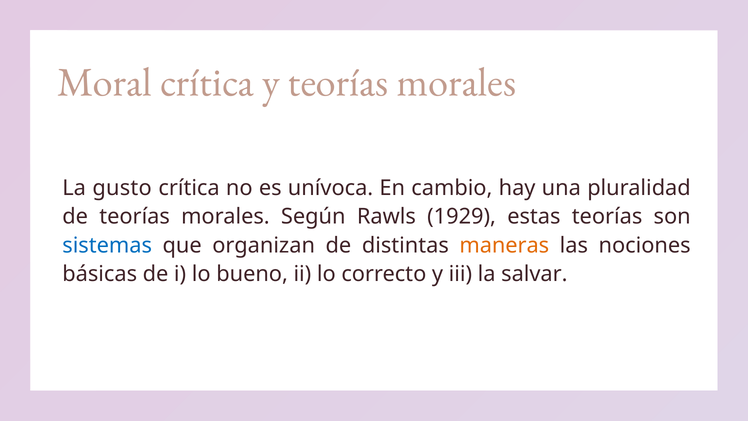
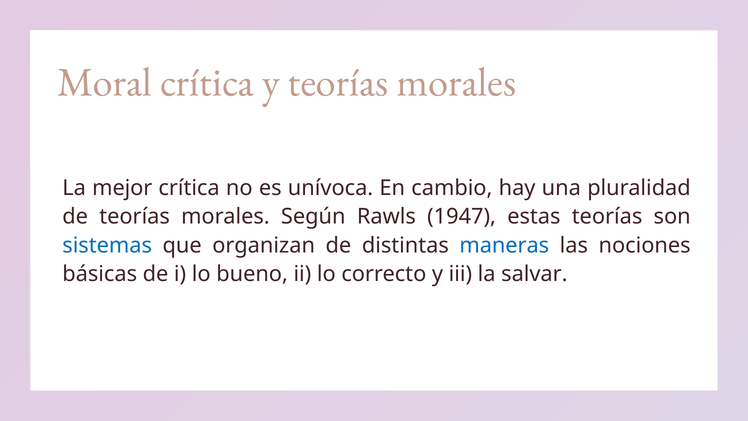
gusto: gusto -> mejor (122, 188)
1929: 1929 -> 1947 (462, 216)
maneras colour: orange -> blue (504, 245)
